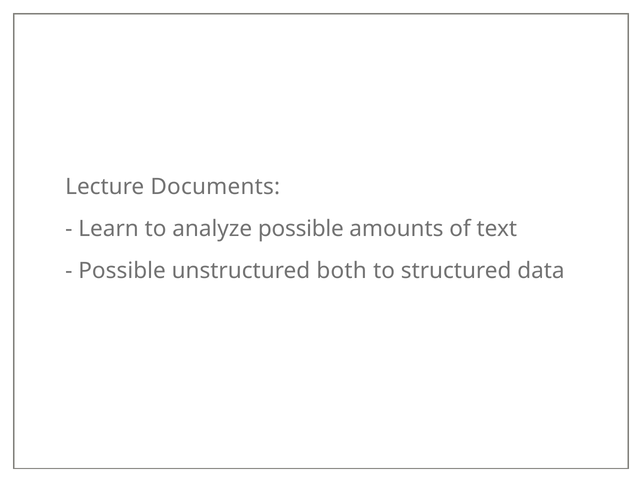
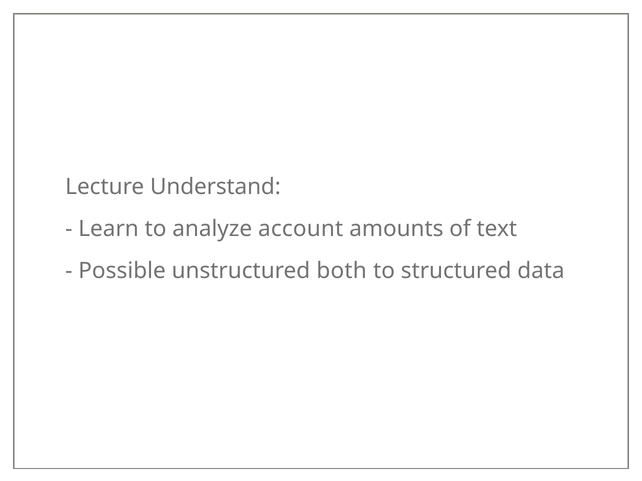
Documents: Documents -> Understand (215, 187)
analyze possible: possible -> account (301, 229)
